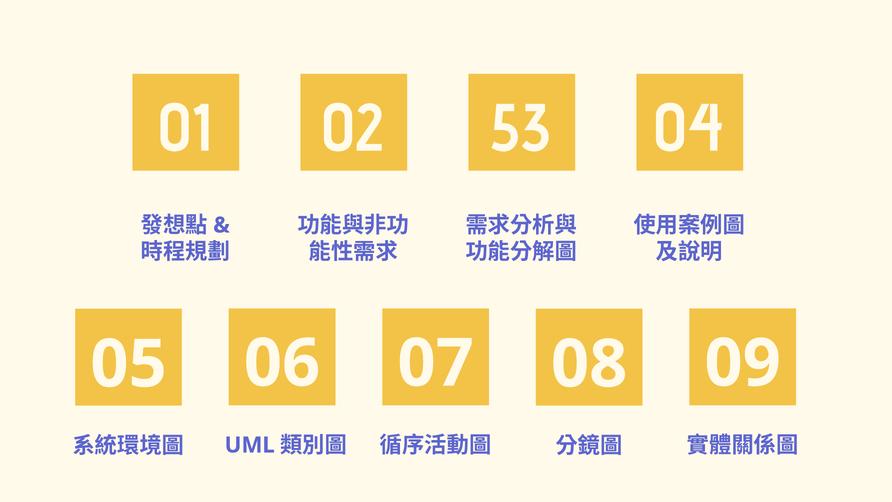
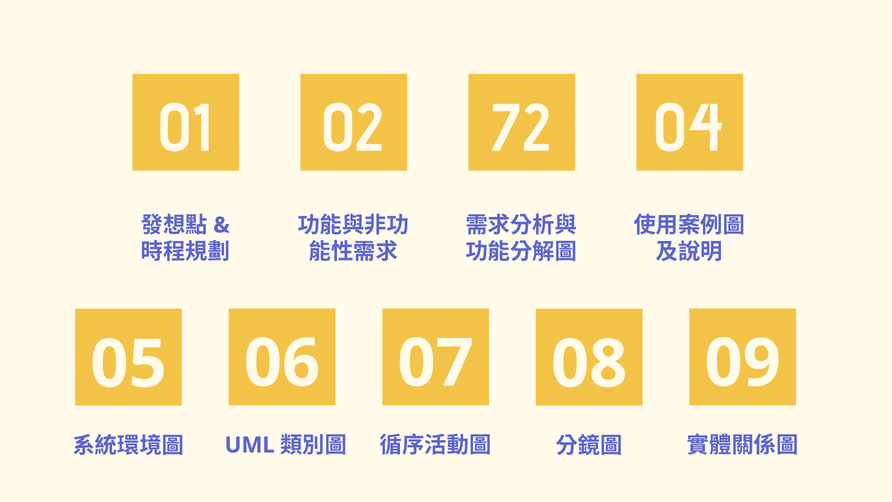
53: 53 -> 72 (520, 129)
